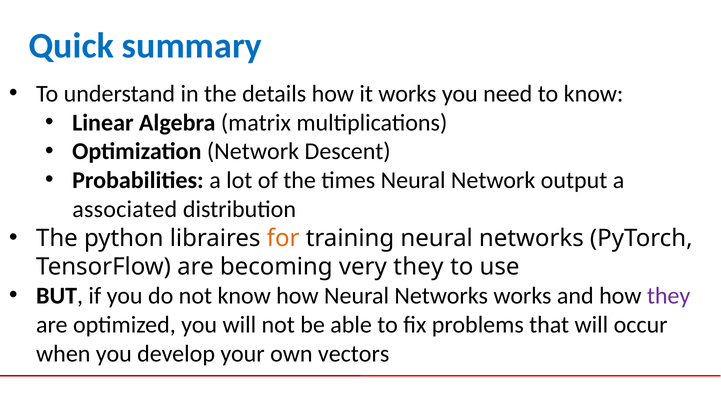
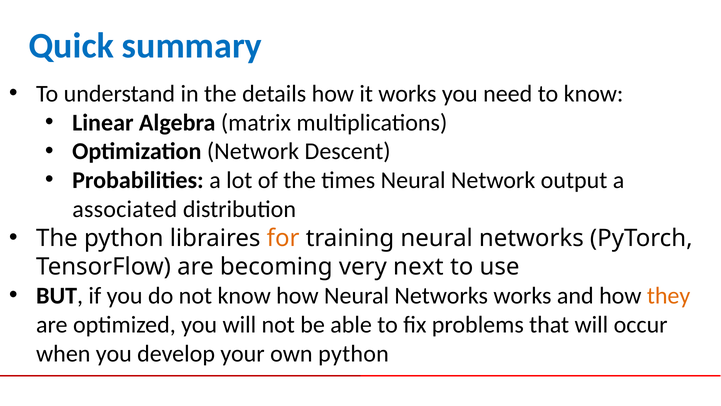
very they: they -> next (418, 267)
they colour: purple -> orange (669, 296)
own vectors: vectors -> python (353, 353)
